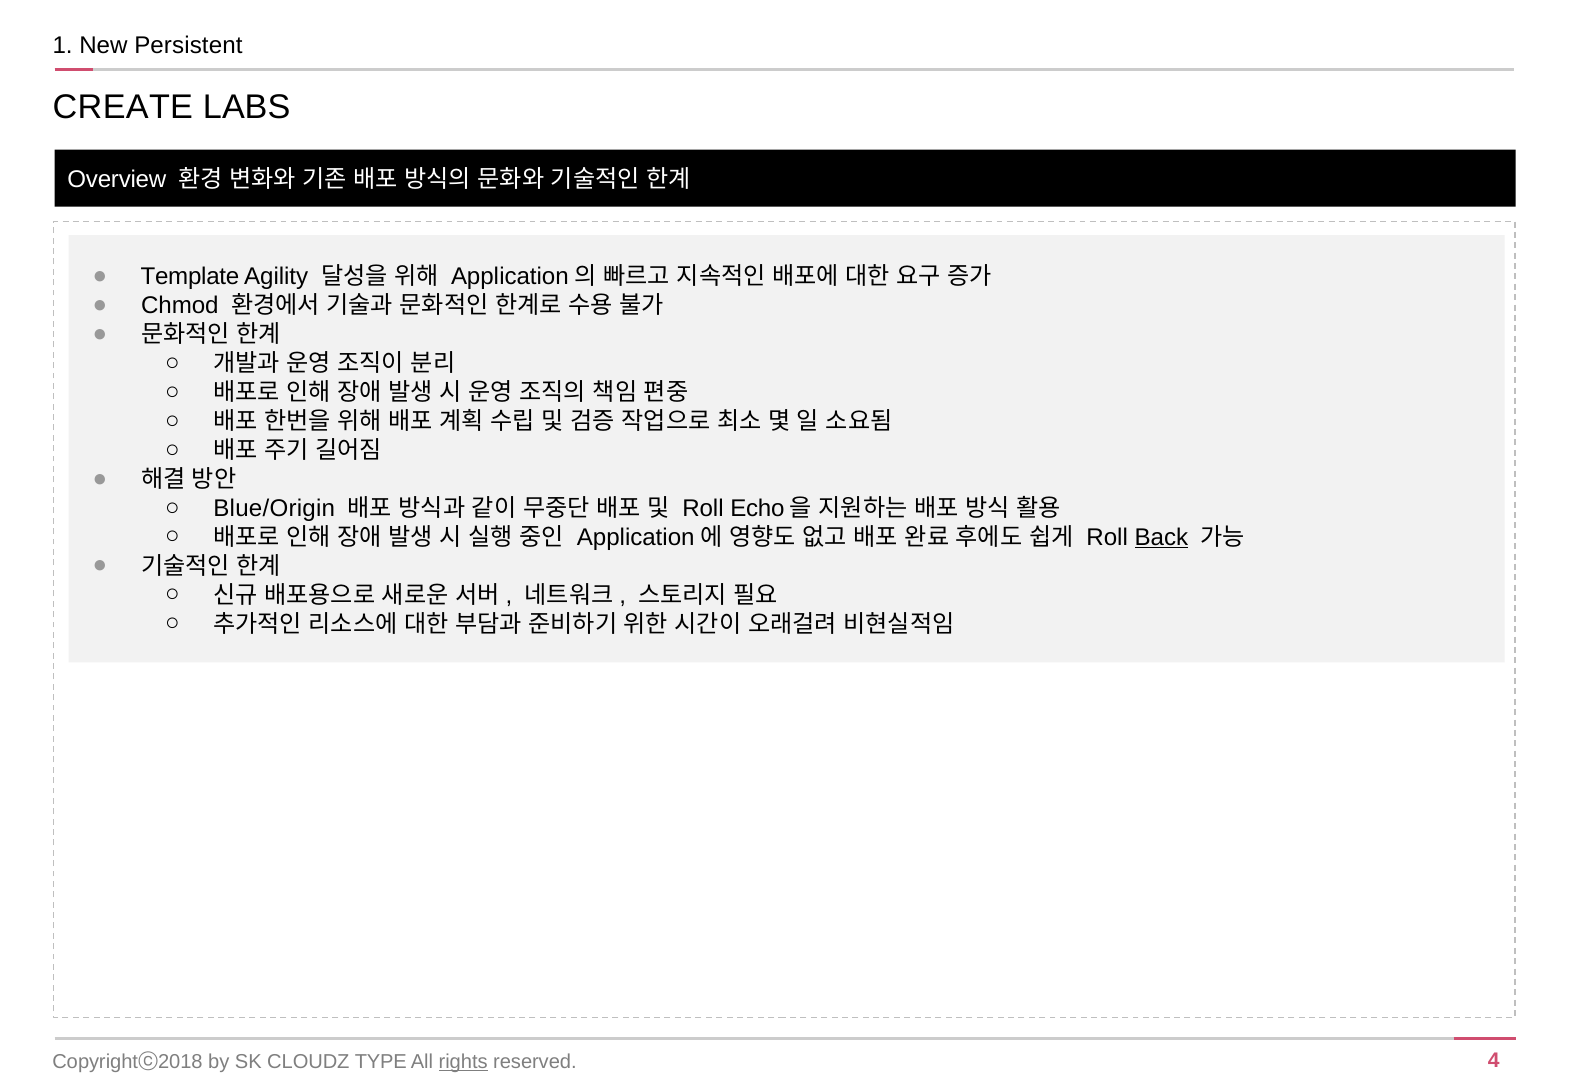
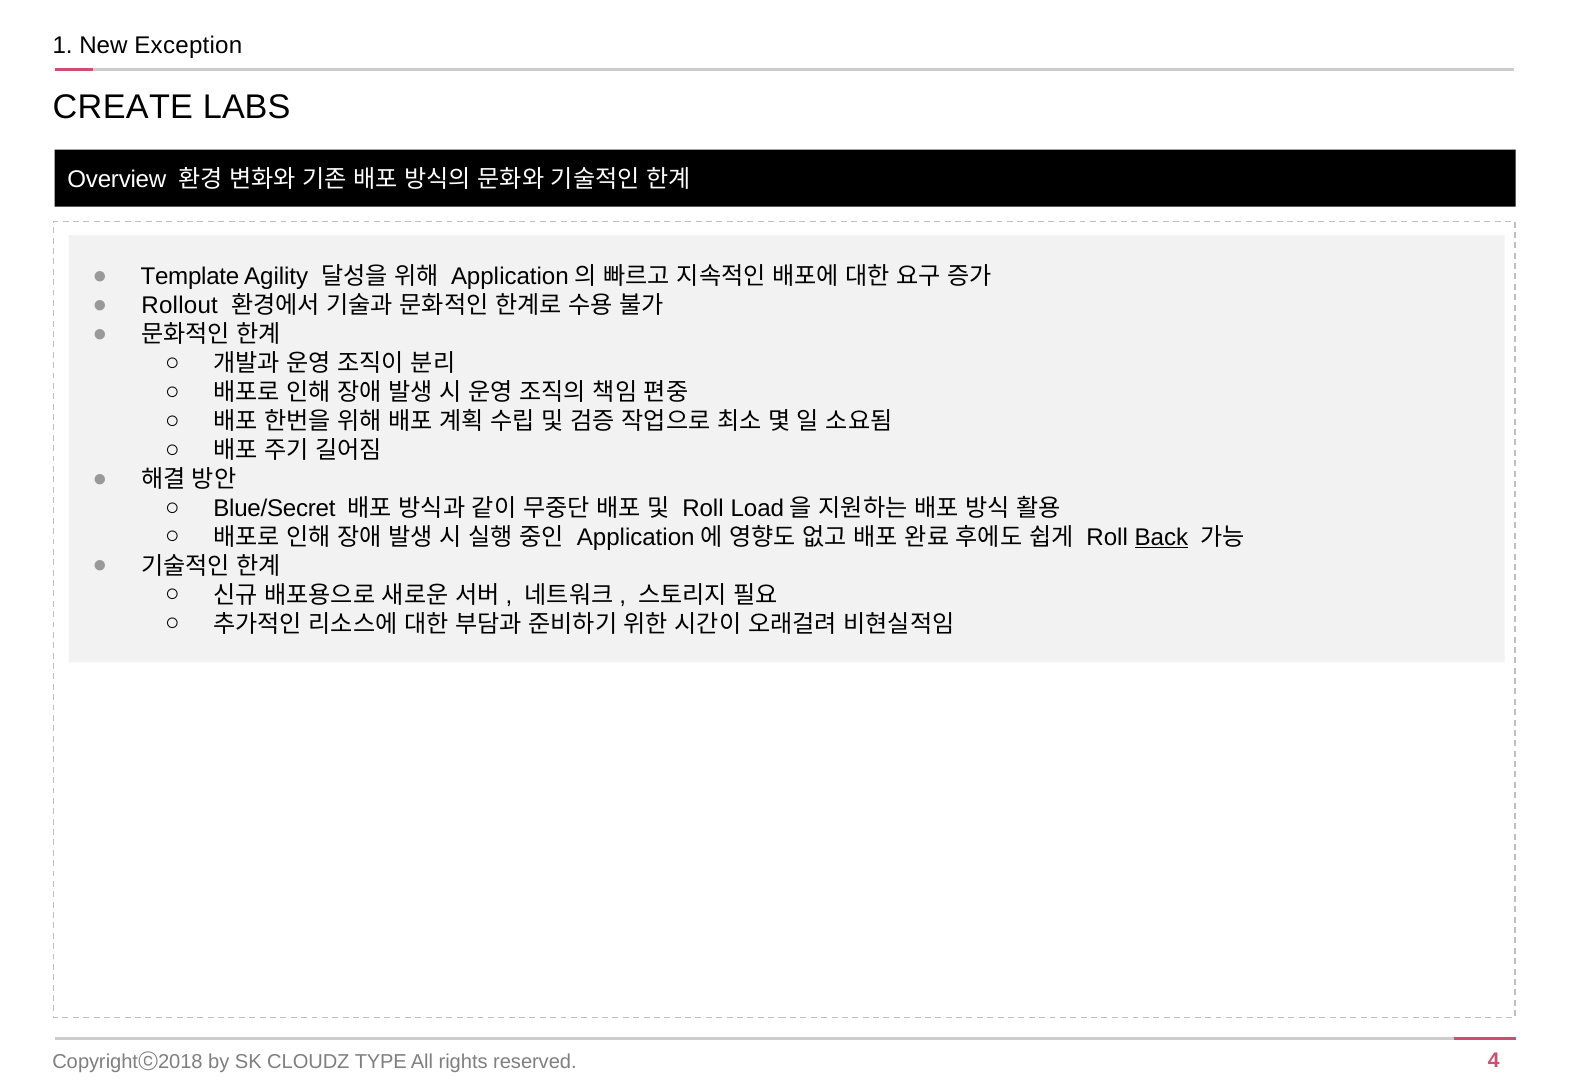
Persistent: Persistent -> Exception (188, 46)
Chmod: Chmod -> Rollout (180, 306)
Blue/Origin: Blue/Origin -> Blue/Secret (274, 508)
Echo: Echo -> Load (757, 508)
rights underline: present -> none (463, 1062)
